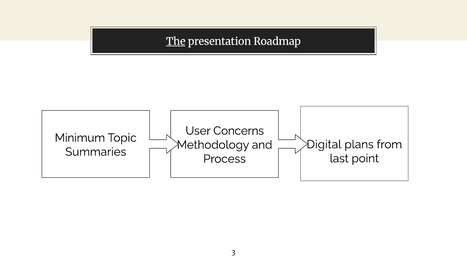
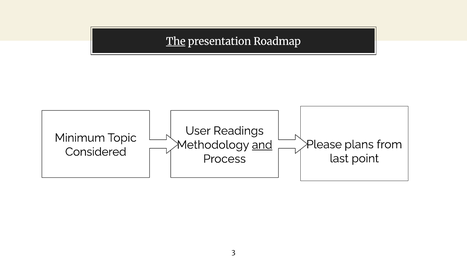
Concerns: Concerns -> Readings (239, 131)
Digital: Digital -> Please (324, 144)
and underline: none -> present (262, 145)
Summaries: Summaries -> Considered (96, 152)
